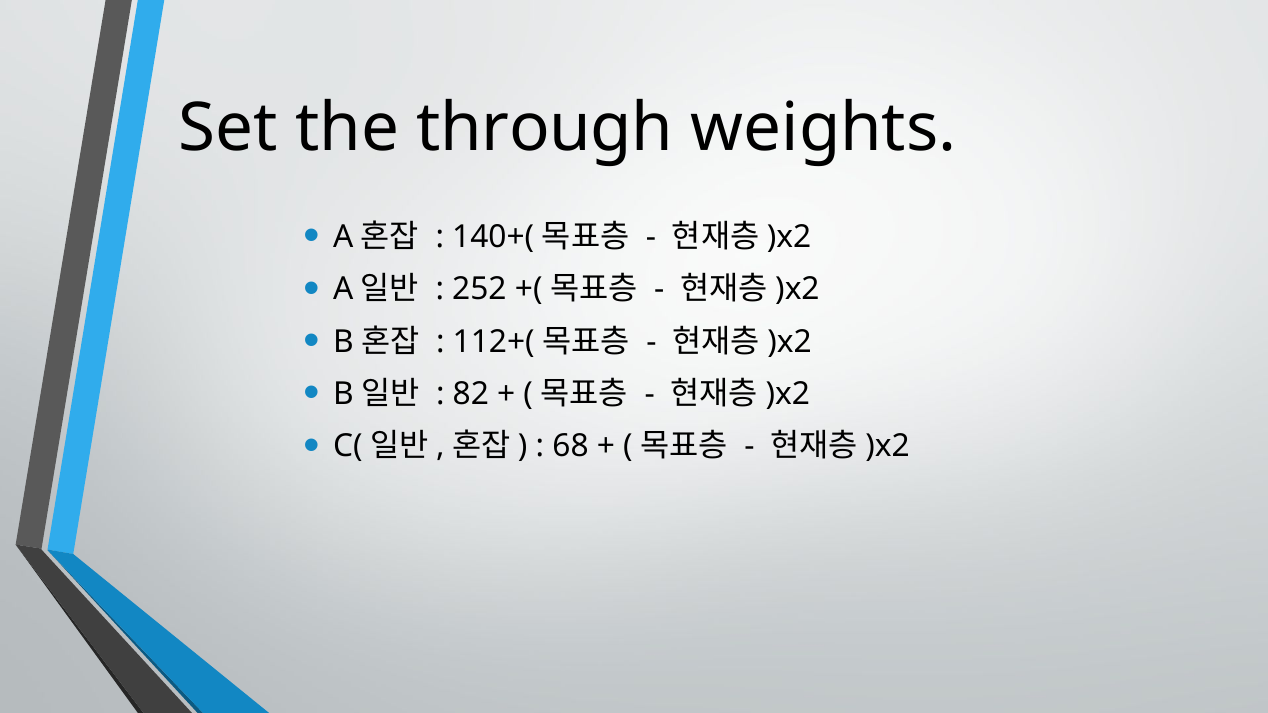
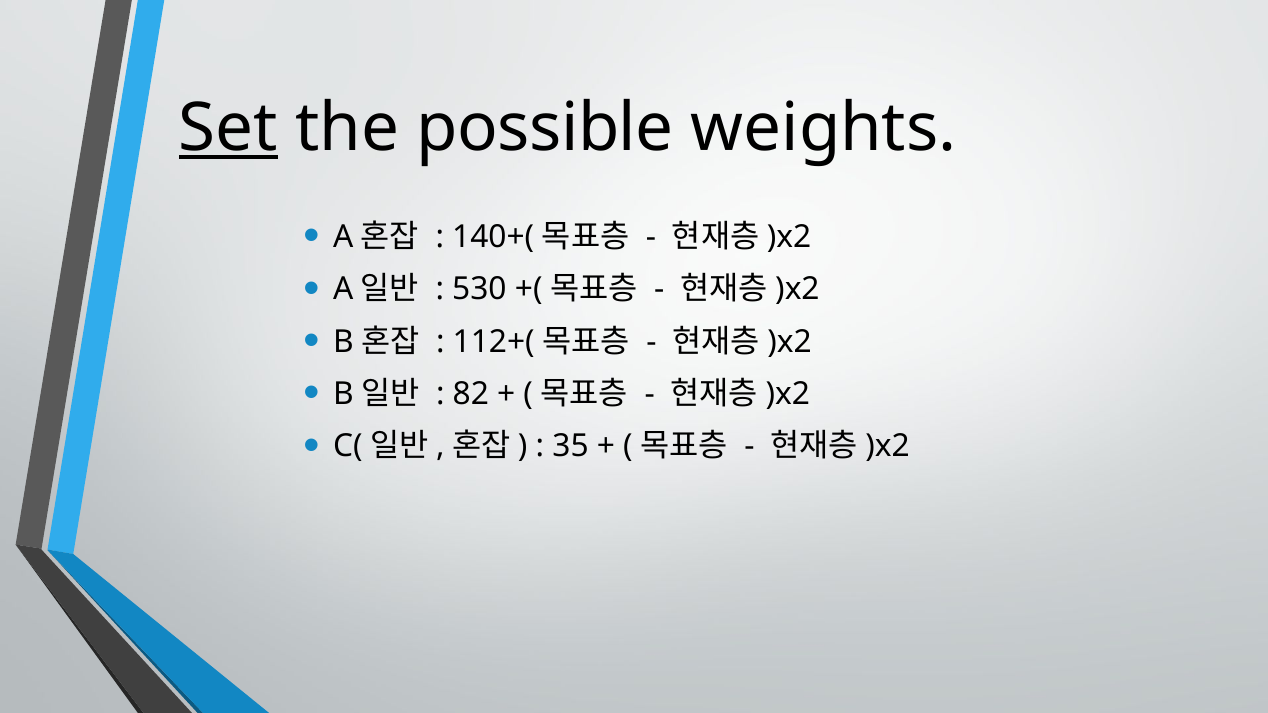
Set underline: none -> present (228, 128)
through: through -> possible (545, 128)
252: 252 -> 530 (479, 290)
68: 68 -> 35 (571, 446)
